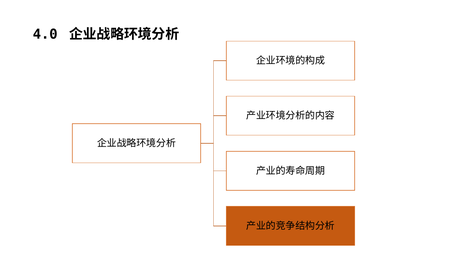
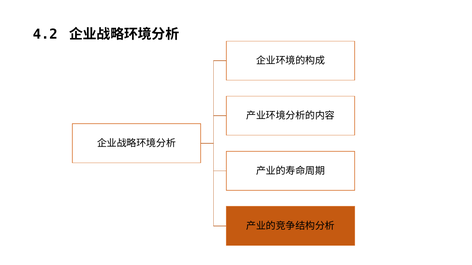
4.0: 4.0 -> 4.2 (45, 34)
